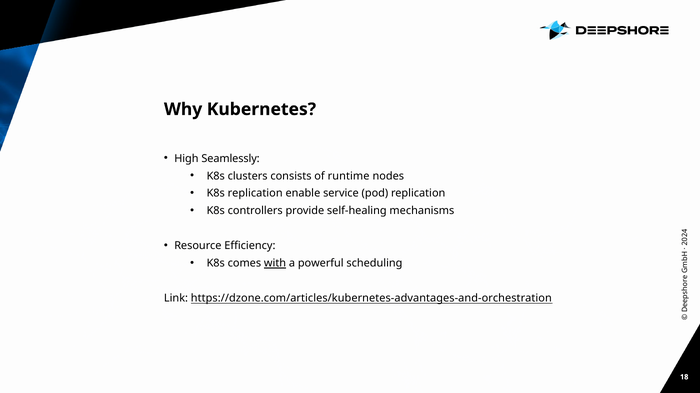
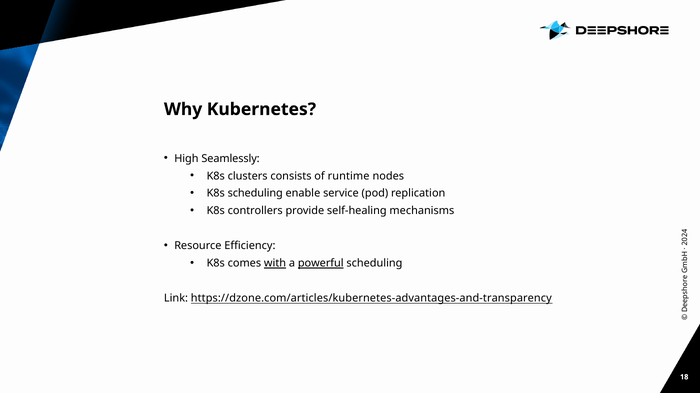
K8s replication: replication -> scheduling (255, 194)
powerful underline: none -> present (321, 264)
https://dzone.com/articles/kubernetes-advantages-and-orchestration: https://dzone.com/articles/kubernetes-advantages-and-orchestration -> https://dzone.com/articles/kubernetes-advantages-and-transparency (371, 299)
